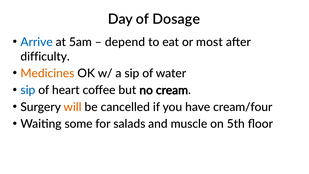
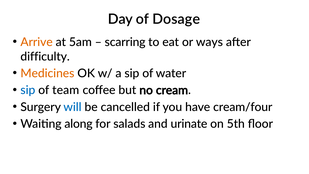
Arrive colour: blue -> orange (37, 42)
depend: depend -> scarring (125, 42)
most: most -> ways (209, 42)
heart: heart -> team (66, 90)
will colour: orange -> blue (72, 107)
some: some -> along (78, 124)
muscle: muscle -> urinate (189, 124)
